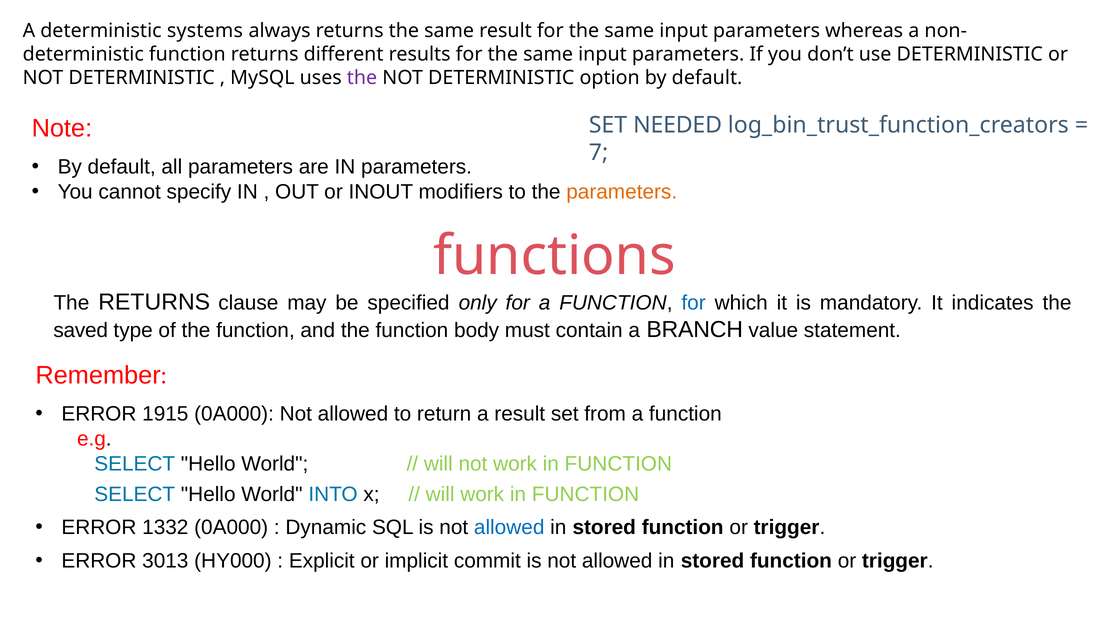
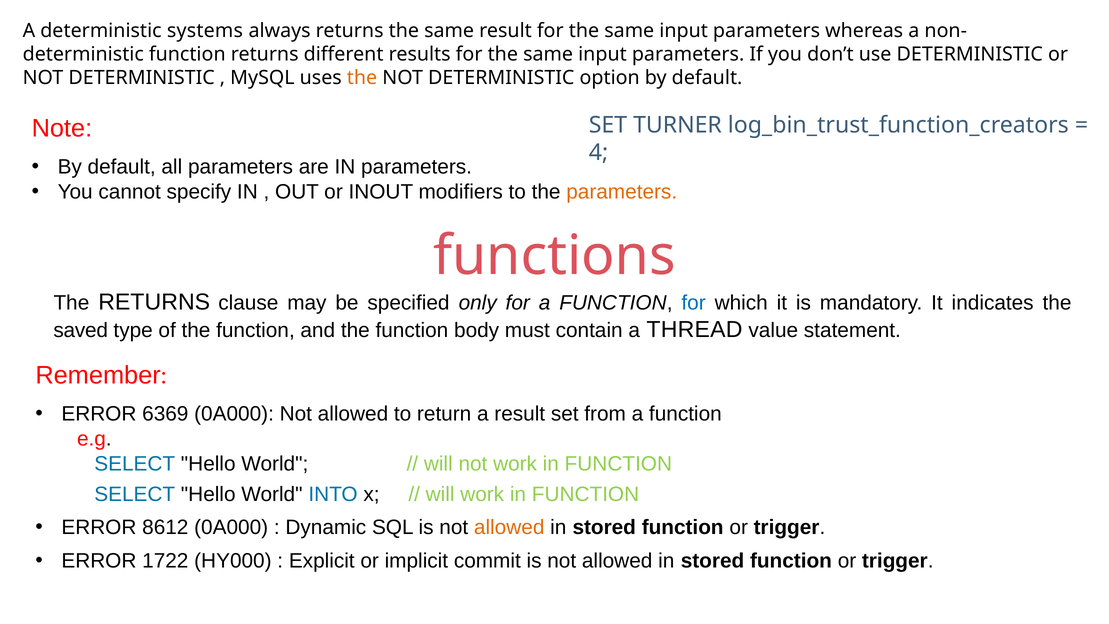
the colour: purple -> orange (362, 78)
NEEDED: NEEDED -> TURNER (678, 125)
7: 7 -> 4 (599, 153)
BRANCH: BRANCH -> THREAD (694, 330)
1915: 1915 -> 6369 (165, 414)
1332: 1332 -> 8612 (165, 527)
allowed colour: blue -> orange (509, 527)
3013: 3013 -> 1722 (165, 561)
